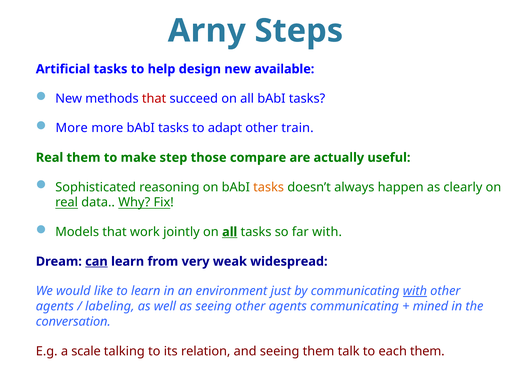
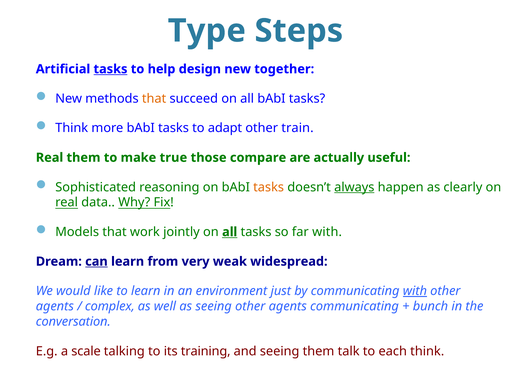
Arny: Arny -> Type (207, 31)
tasks underline: none -> present (110, 69)
available: available -> together (284, 69)
that colour: red -> orange (154, 99)
More: More -> Think (72, 128)
step: step -> true (173, 158)
always underline: none -> present (354, 187)
labeling: labeling -> complex (110, 307)
mined: mined -> bunch (430, 307)
relation: relation -> training (206, 351)
each them: them -> think (427, 351)
